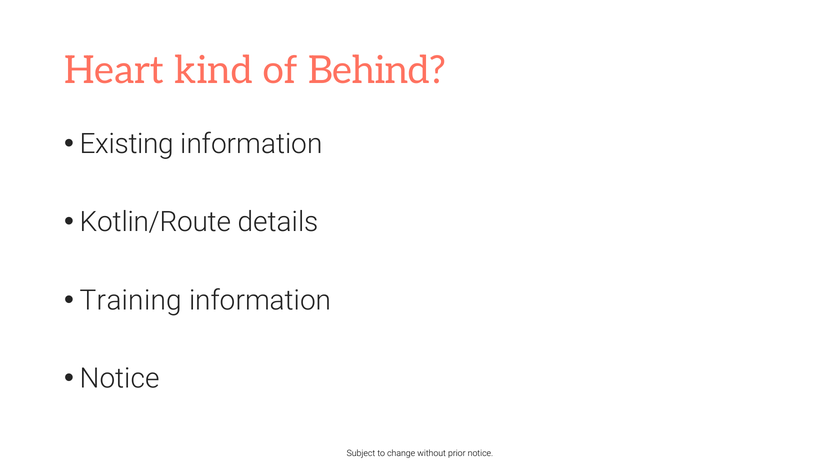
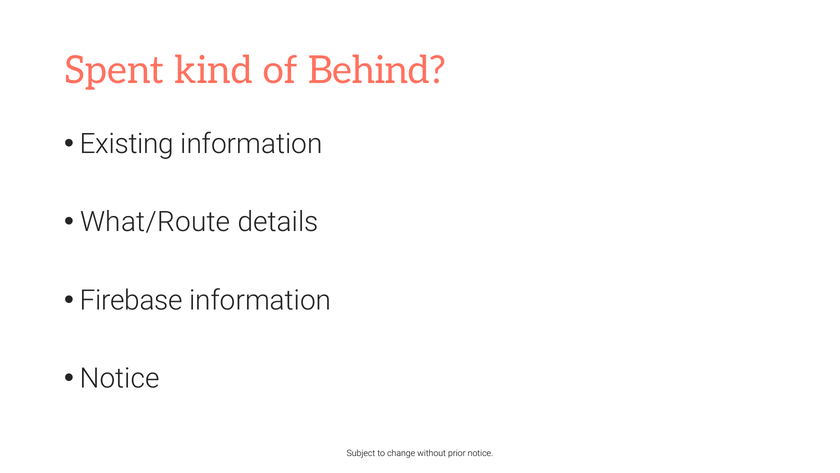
Heart: Heart -> Spent (114, 71)
Kotlin/Route: Kotlin/Route -> What/Route (155, 222)
Training: Training -> Firebase (131, 300)
